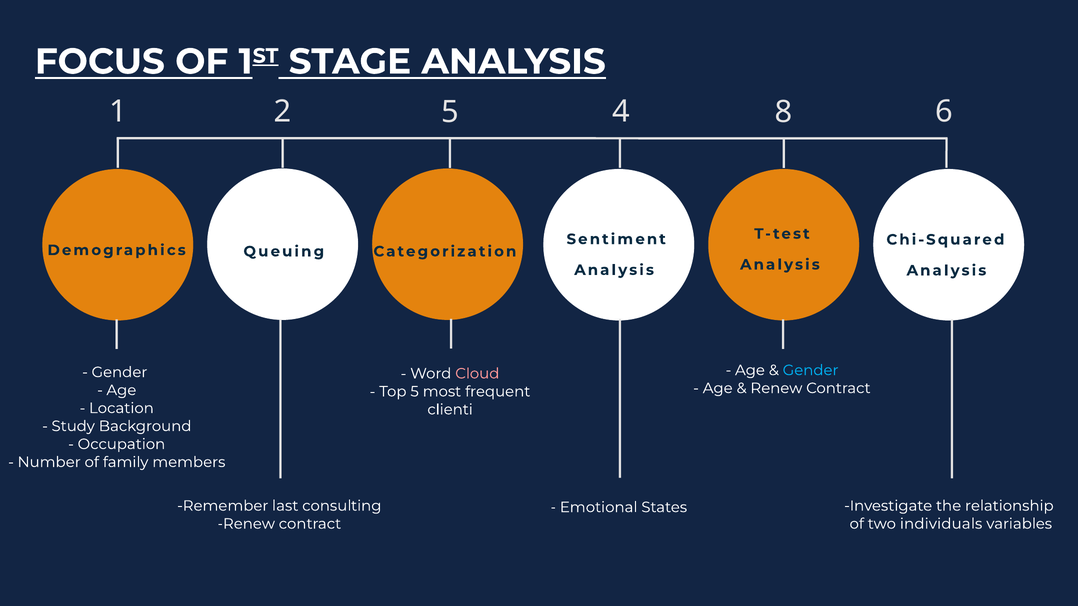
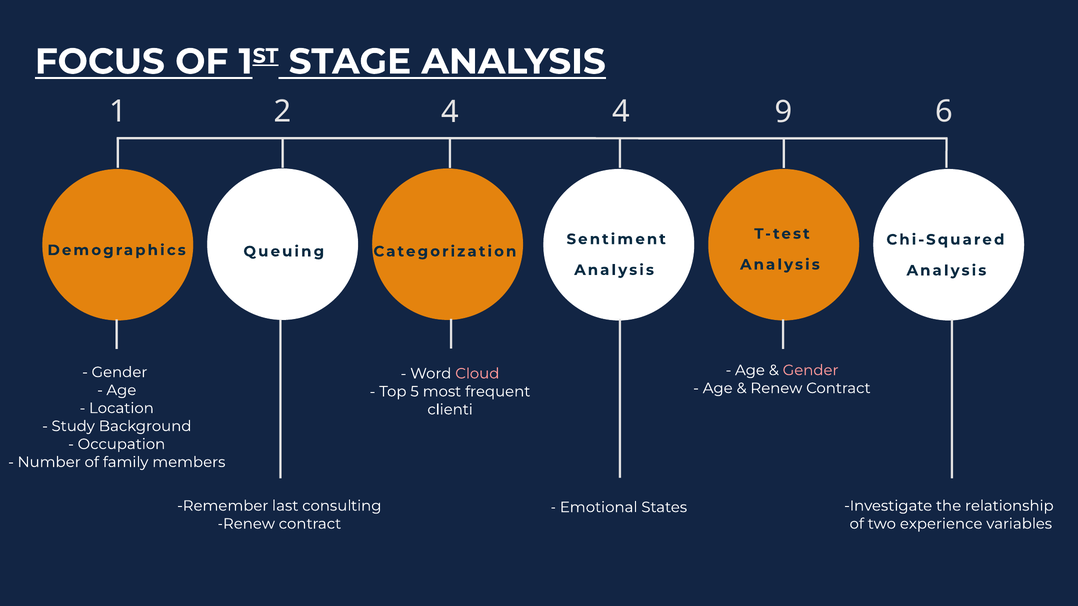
2 5: 5 -> 4 (450, 112)
8: 8 -> 9 (784, 112)
Gender colour: light blue -> pink (811, 370)
individuals: individuals -> experience (941, 524)
